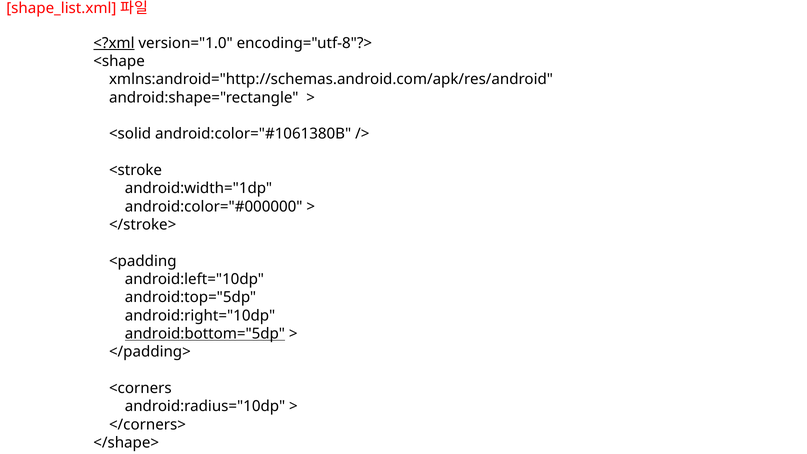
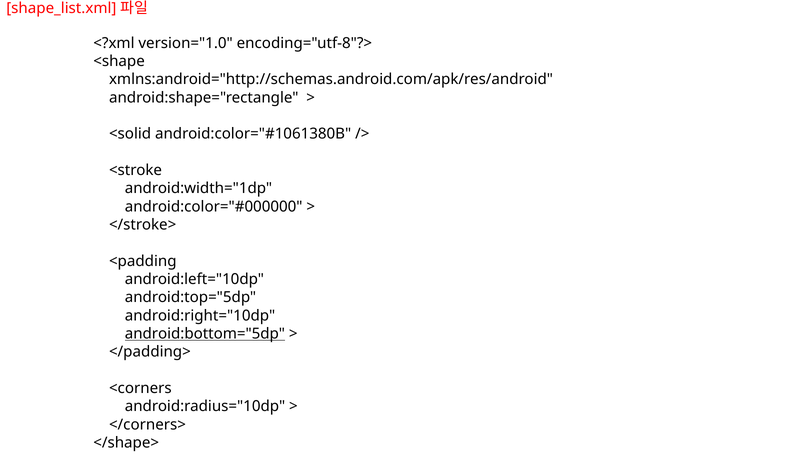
<?xml underline: present -> none (114, 43)
